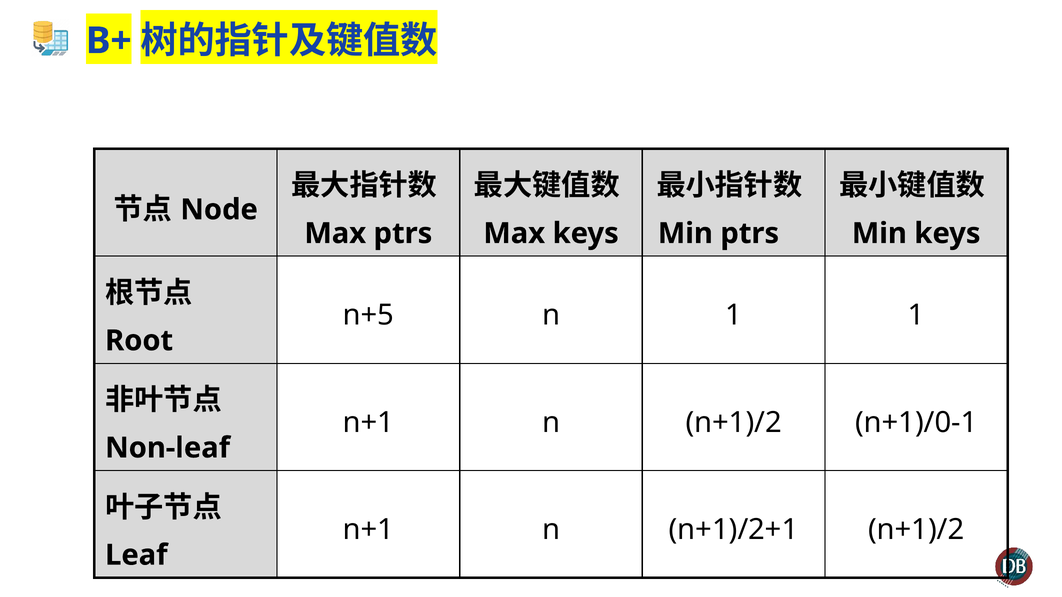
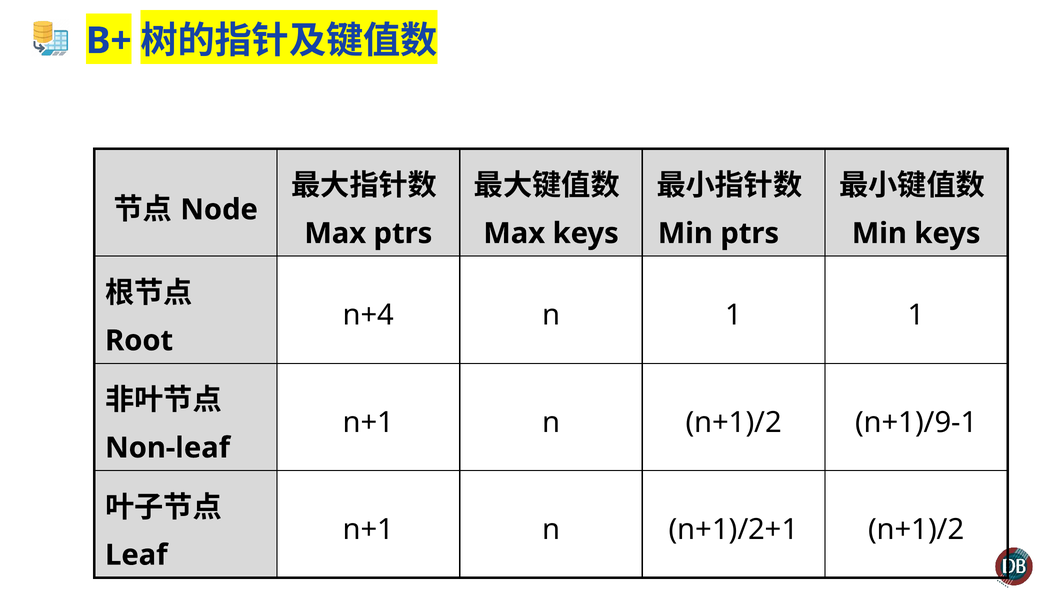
n+5: n+5 -> n+4 (368, 316)
n+1)/0-1: n+1)/0-1 -> n+1)/9-1 (916, 423)
